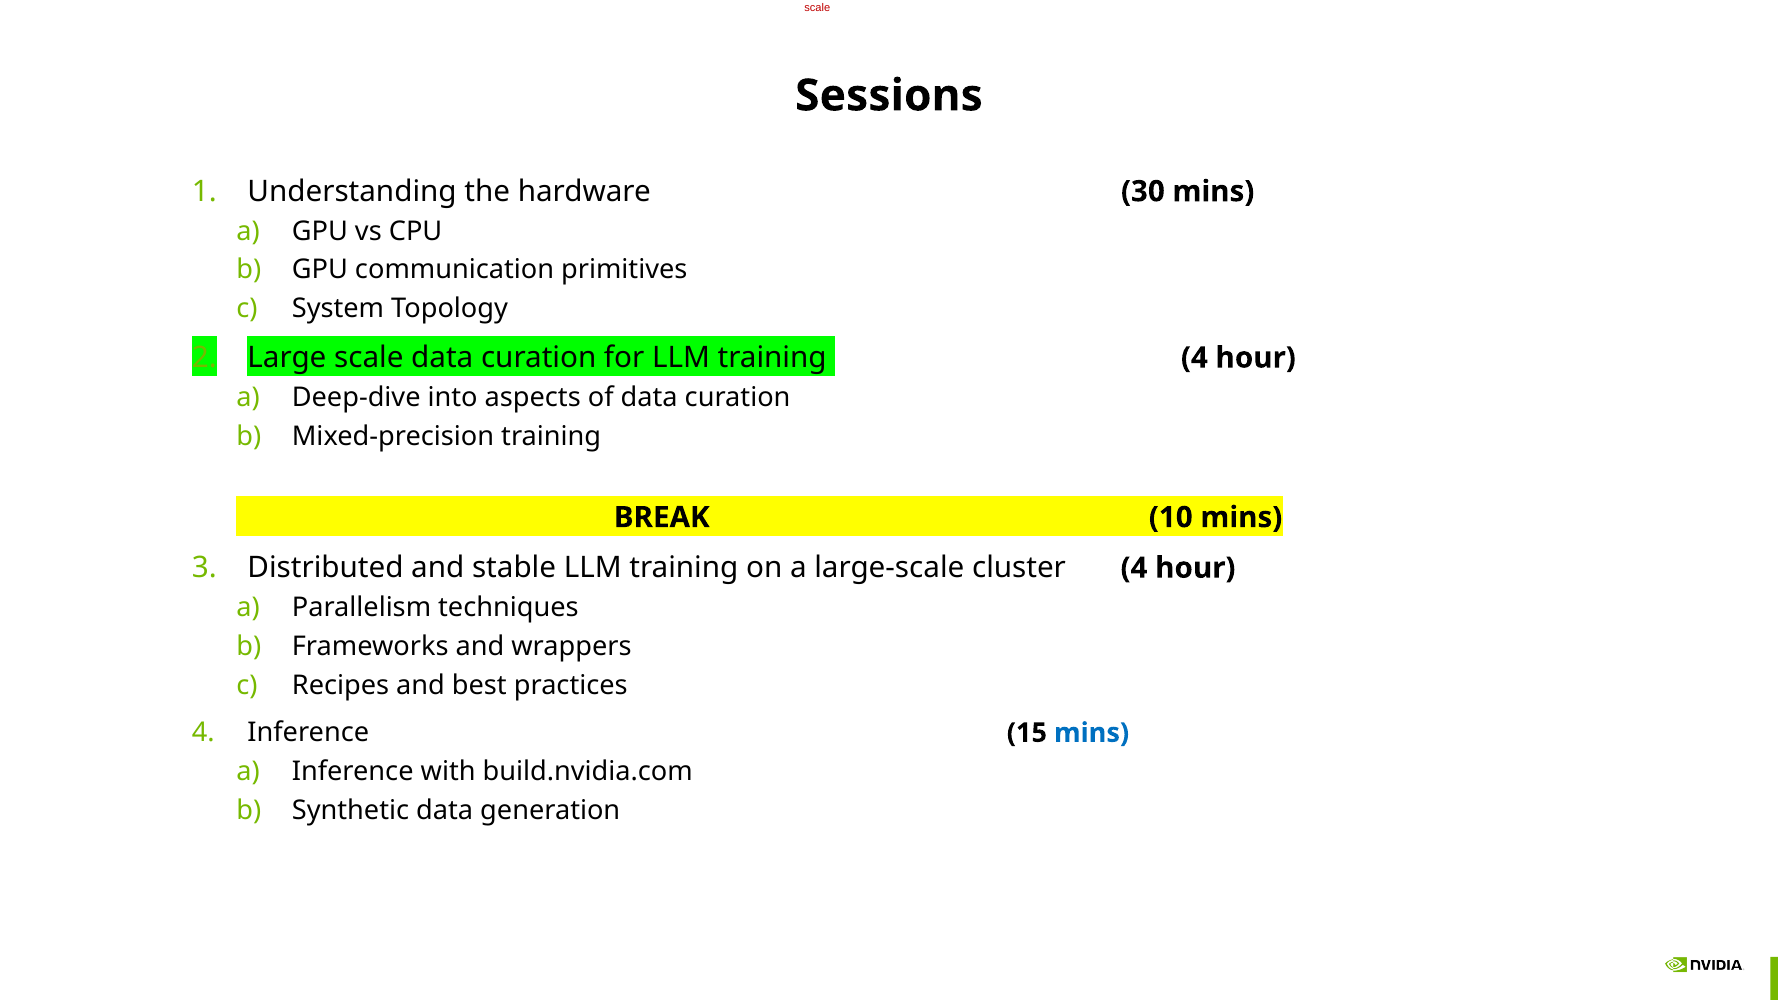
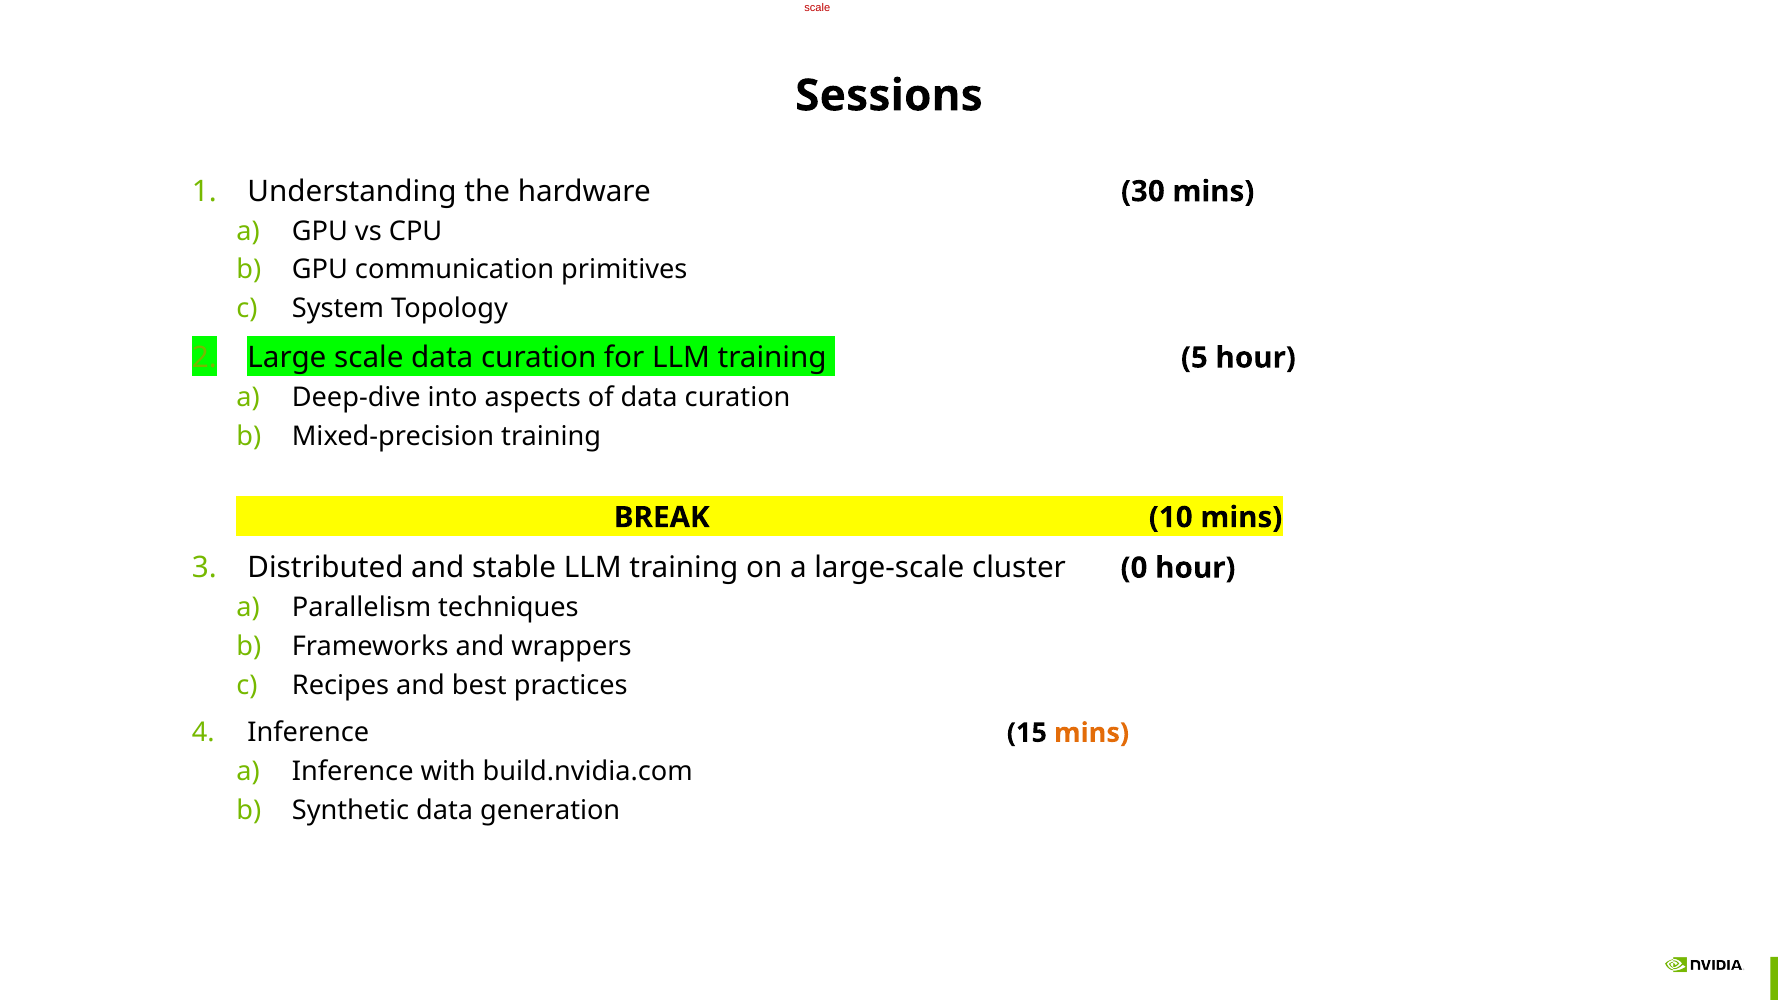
training 4: 4 -> 5 (1194, 358)
cluster 4: 4 -> 0 (1134, 568)
mins colour: blue -> orange (1092, 733)
